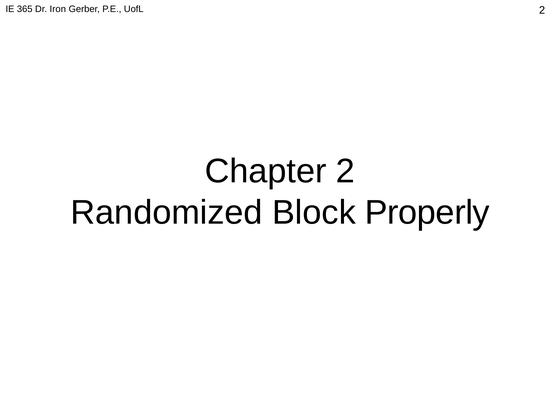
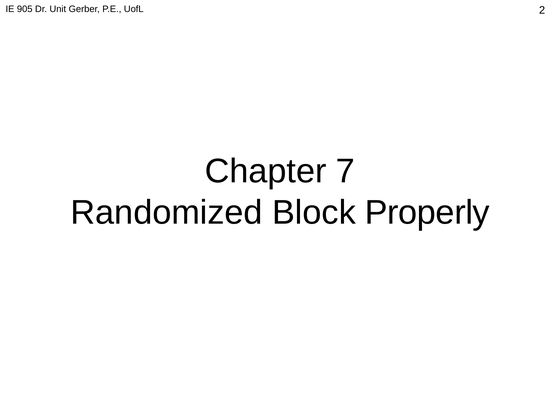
365: 365 -> 905 (25, 9)
Iron: Iron -> Unit (58, 9)
Chapter 2: 2 -> 7 (345, 171)
